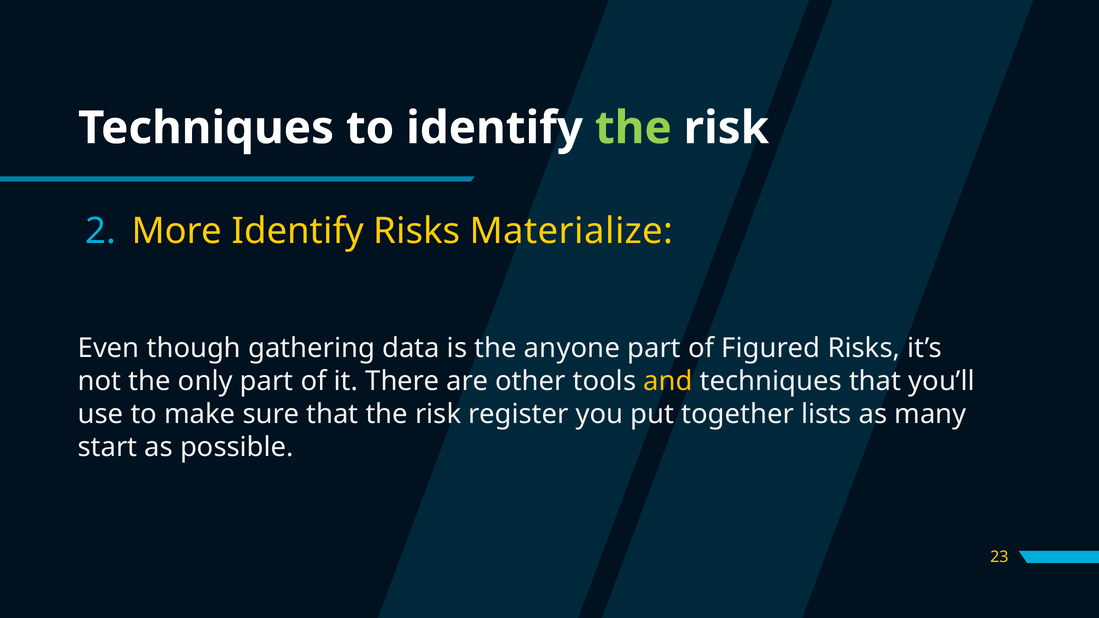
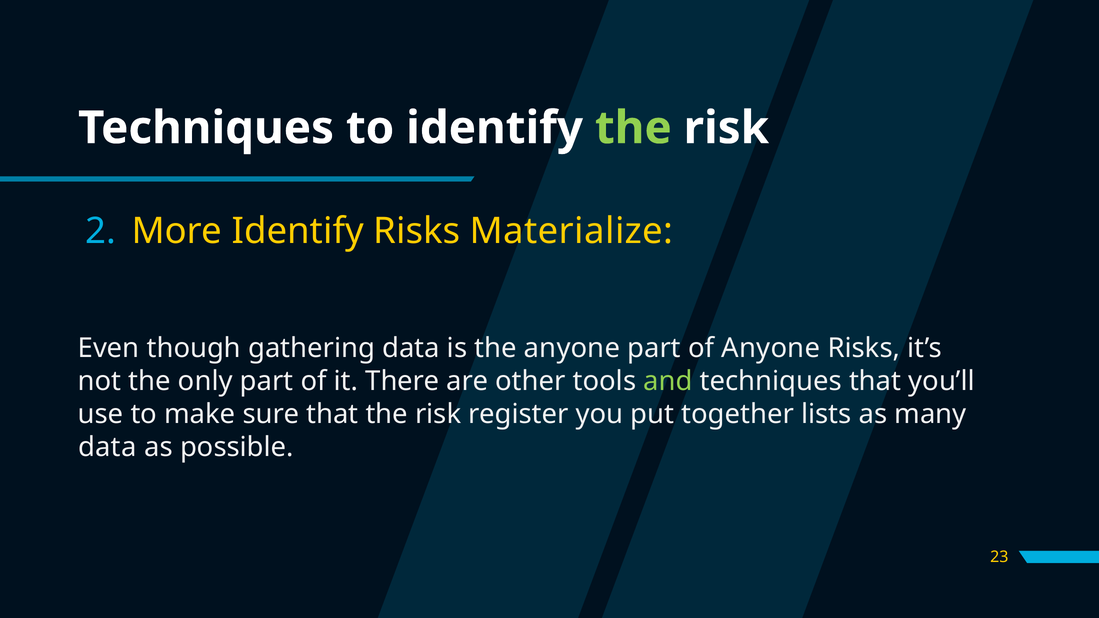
of Figured: Figured -> Anyone (771, 348)
and colour: yellow -> light green (668, 381)
start: start -> data (107, 447)
